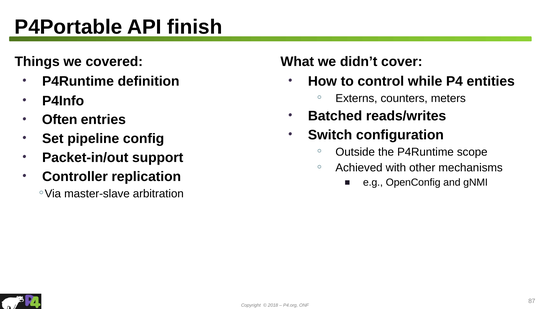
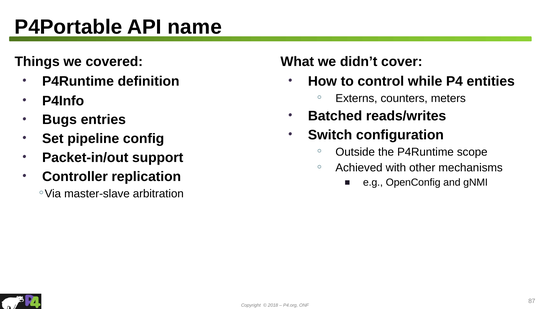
finish: finish -> name (195, 27)
Often: Often -> Bugs (60, 120)
